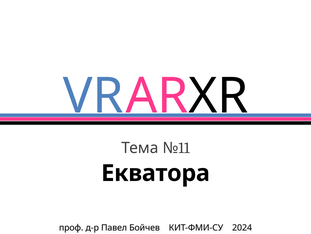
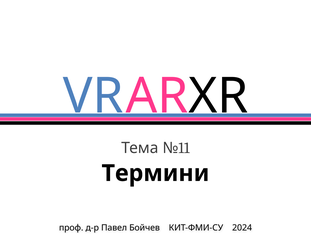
Екватора: Екватора -> Термини (155, 173)
